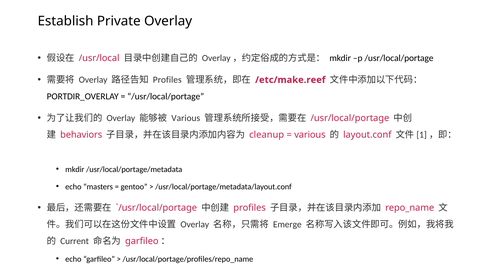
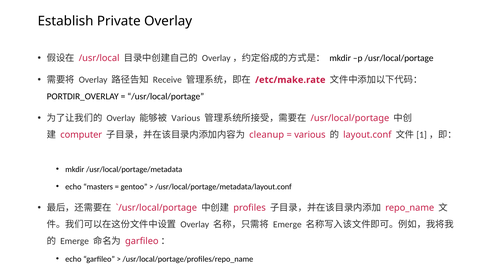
Profiles: Profiles -> Receive (167, 80)
/etc/make.reef: /etc/make.reef -> /etc/make.rate (290, 80)
behaviors: behaviors -> computer (81, 135)
Current: Current -> Emerge (75, 241)
